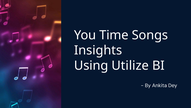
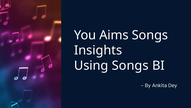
Time: Time -> Aims (114, 35)
Using Utilize: Utilize -> Songs (130, 65)
